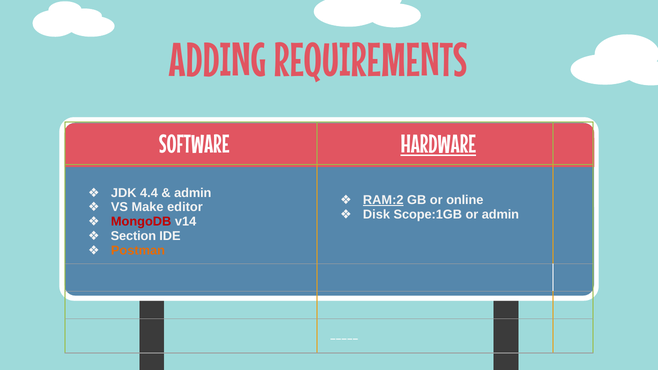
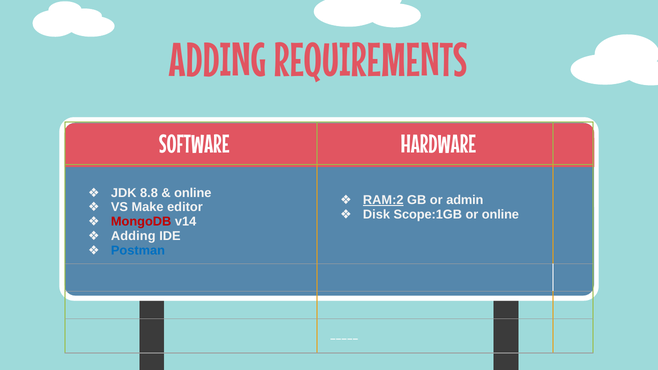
HARDWARE underline: present -> none (438, 144)
4.4: 4.4 -> 8.8 (149, 193)
admin: admin -> online (193, 193)
online: online -> admin (465, 200)
or admin: admin -> online (500, 214)
Section: Section -> Adding (133, 236)
Postman colour: orange -> blue (138, 250)
